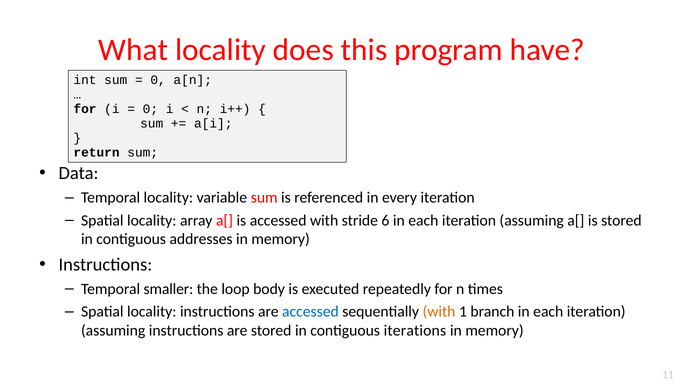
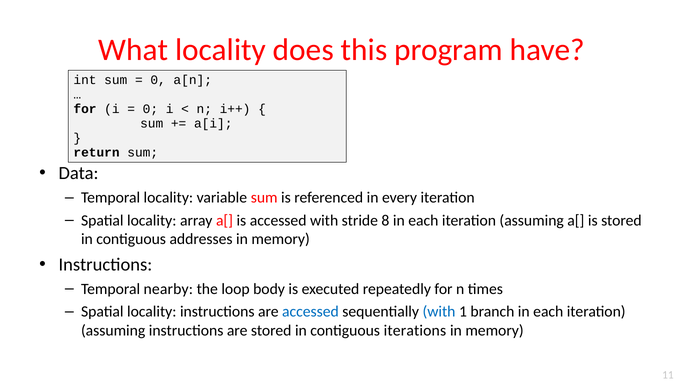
6: 6 -> 8 (385, 220)
smaller: smaller -> nearby (168, 289)
with colour: orange -> blue (439, 311)
